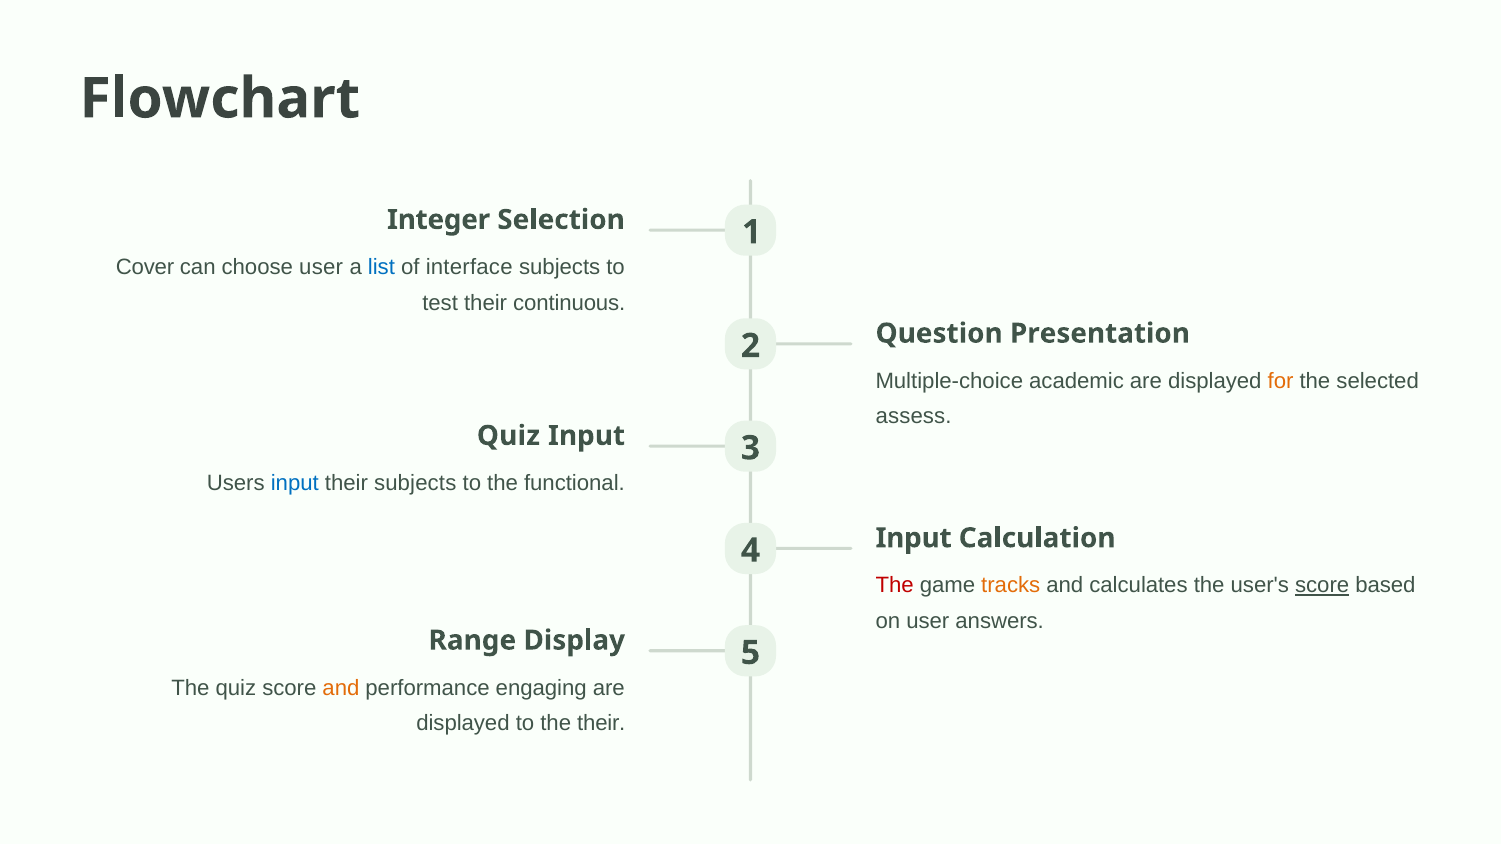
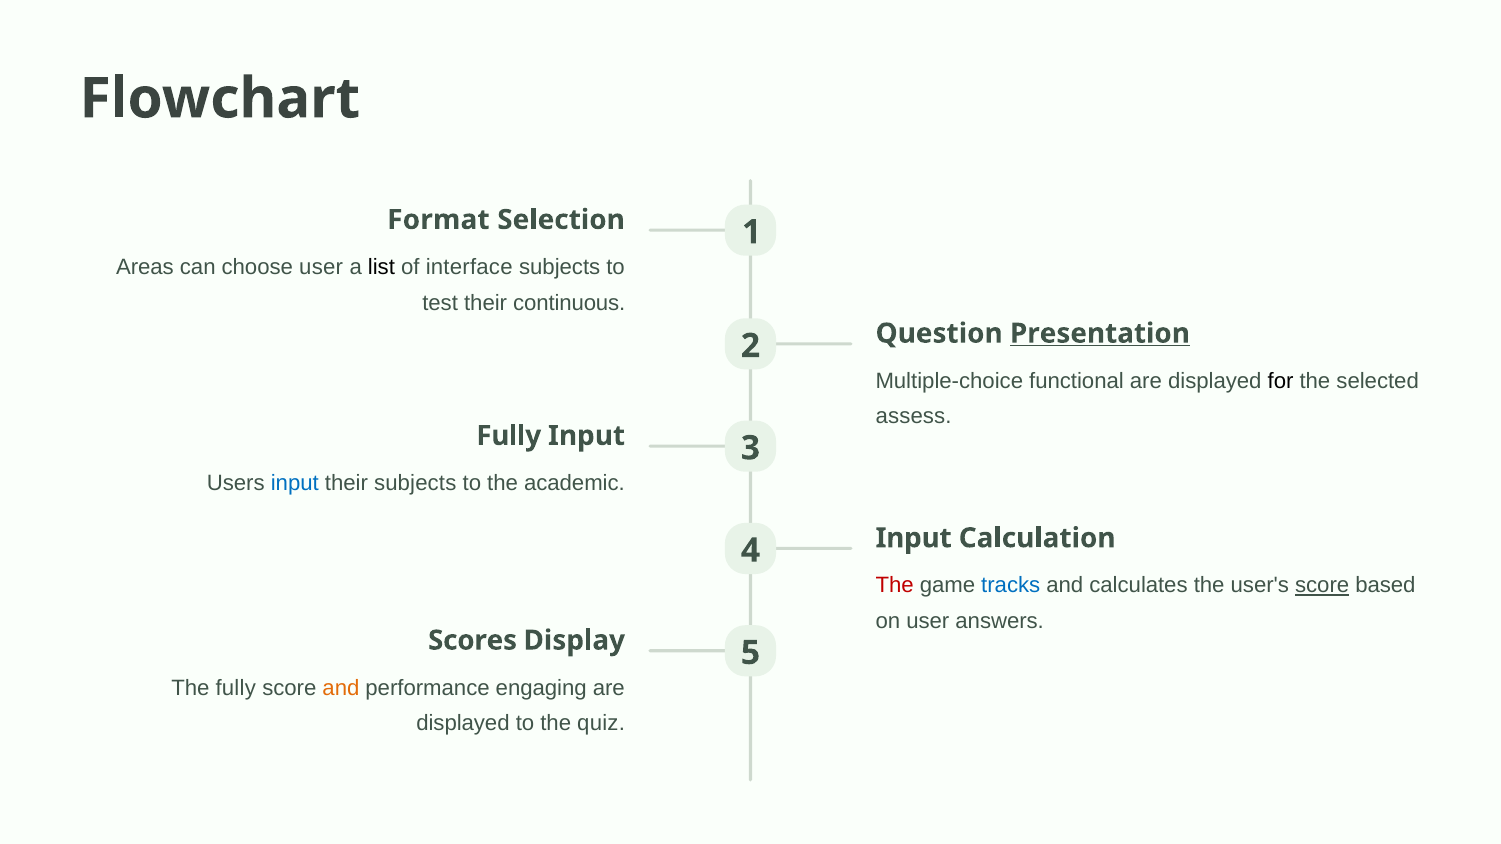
Integer: Integer -> Format (438, 220)
Cover: Cover -> Areas (145, 267)
list colour: blue -> black (381, 267)
Presentation underline: none -> present (1100, 334)
academic: academic -> functional (1077, 381)
for colour: orange -> black (1281, 381)
Quiz: Quiz -> Fully (509, 436)
functional: functional -> academic (574, 483)
tracks colour: orange -> blue (1011, 586)
Range: Range -> Scores (473, 641)
The quiz: quiz -> fully (236, 688)
the their: their -> quiz (601, 724)
